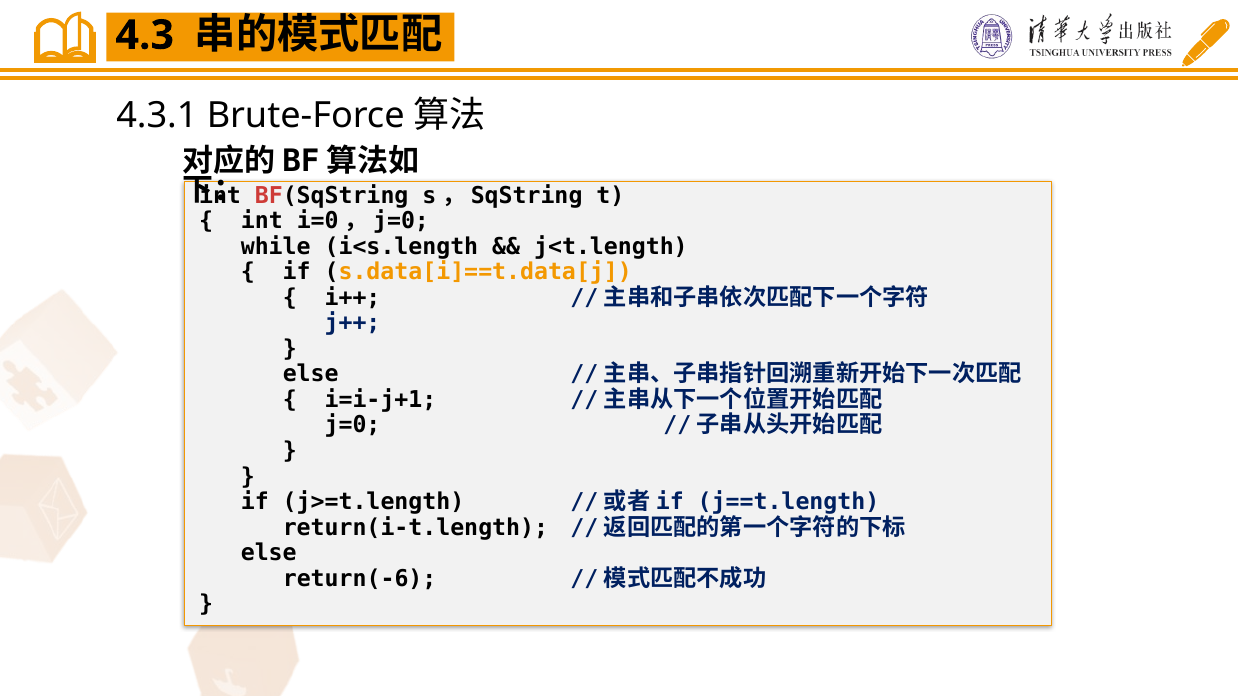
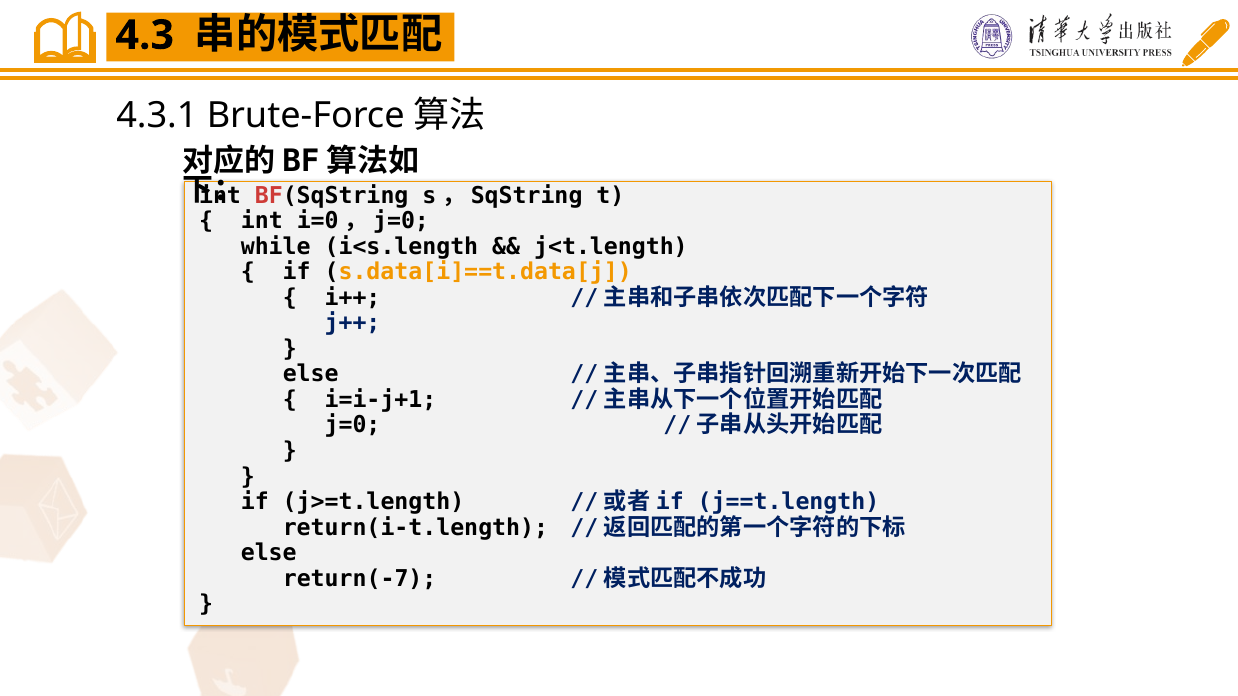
return(-6: return(-6 -> return(-7 (360, 579)
